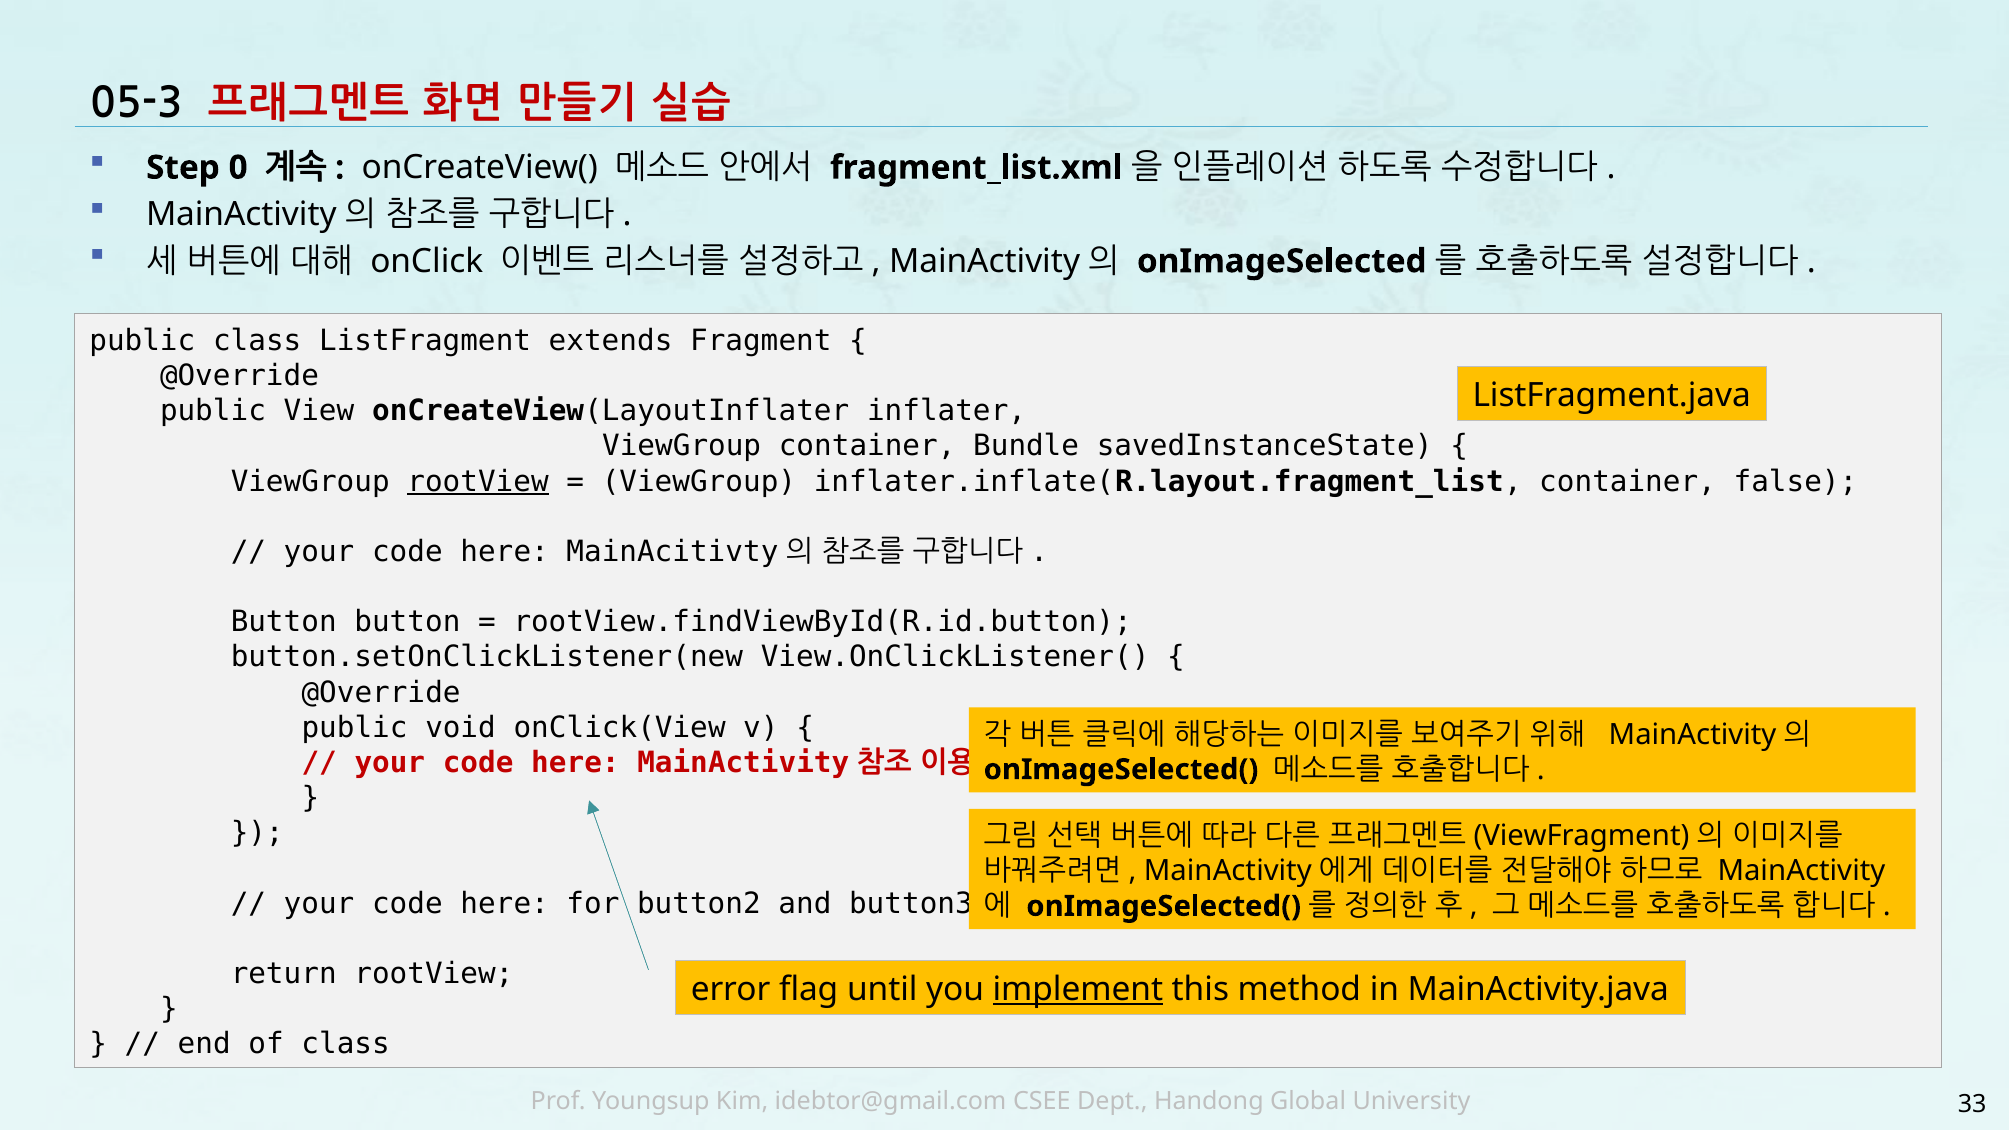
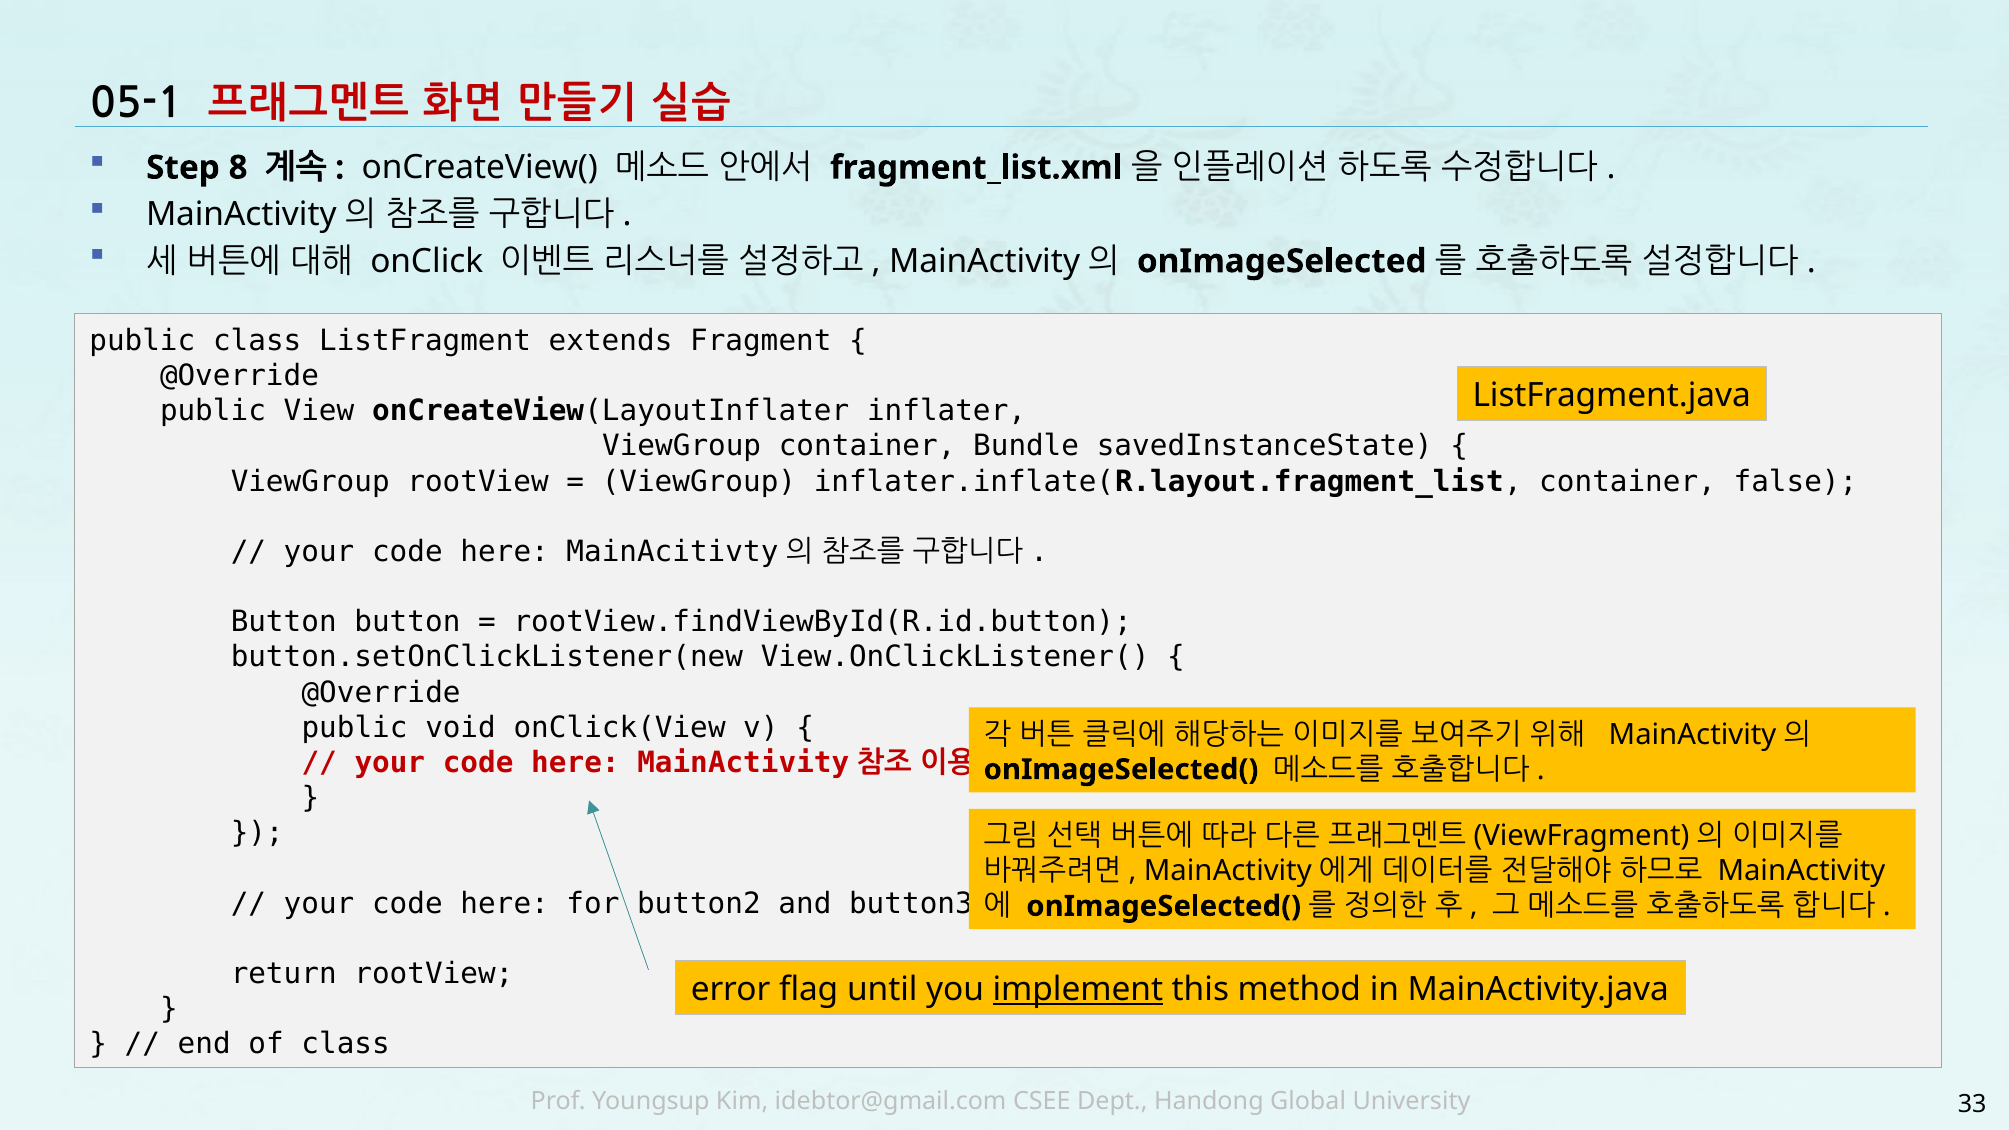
05-3: 05-3 -> 05-1 (137, 103)
0: 0 -> 8 (238, 168)
rootView underline: present -> none (478, 481)
